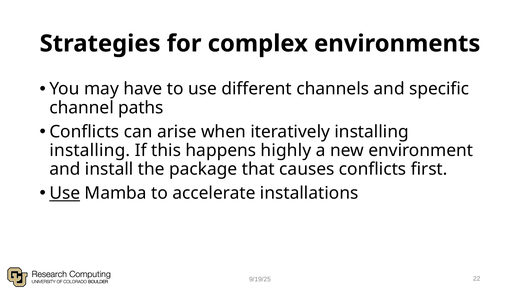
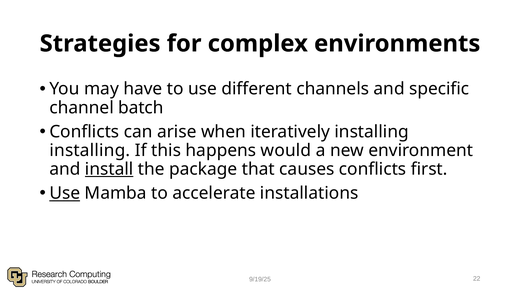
paths: paths -> batch (141, 108)
highly: highly -> would (286, 151)
install underline: none -> present (109, 169)
